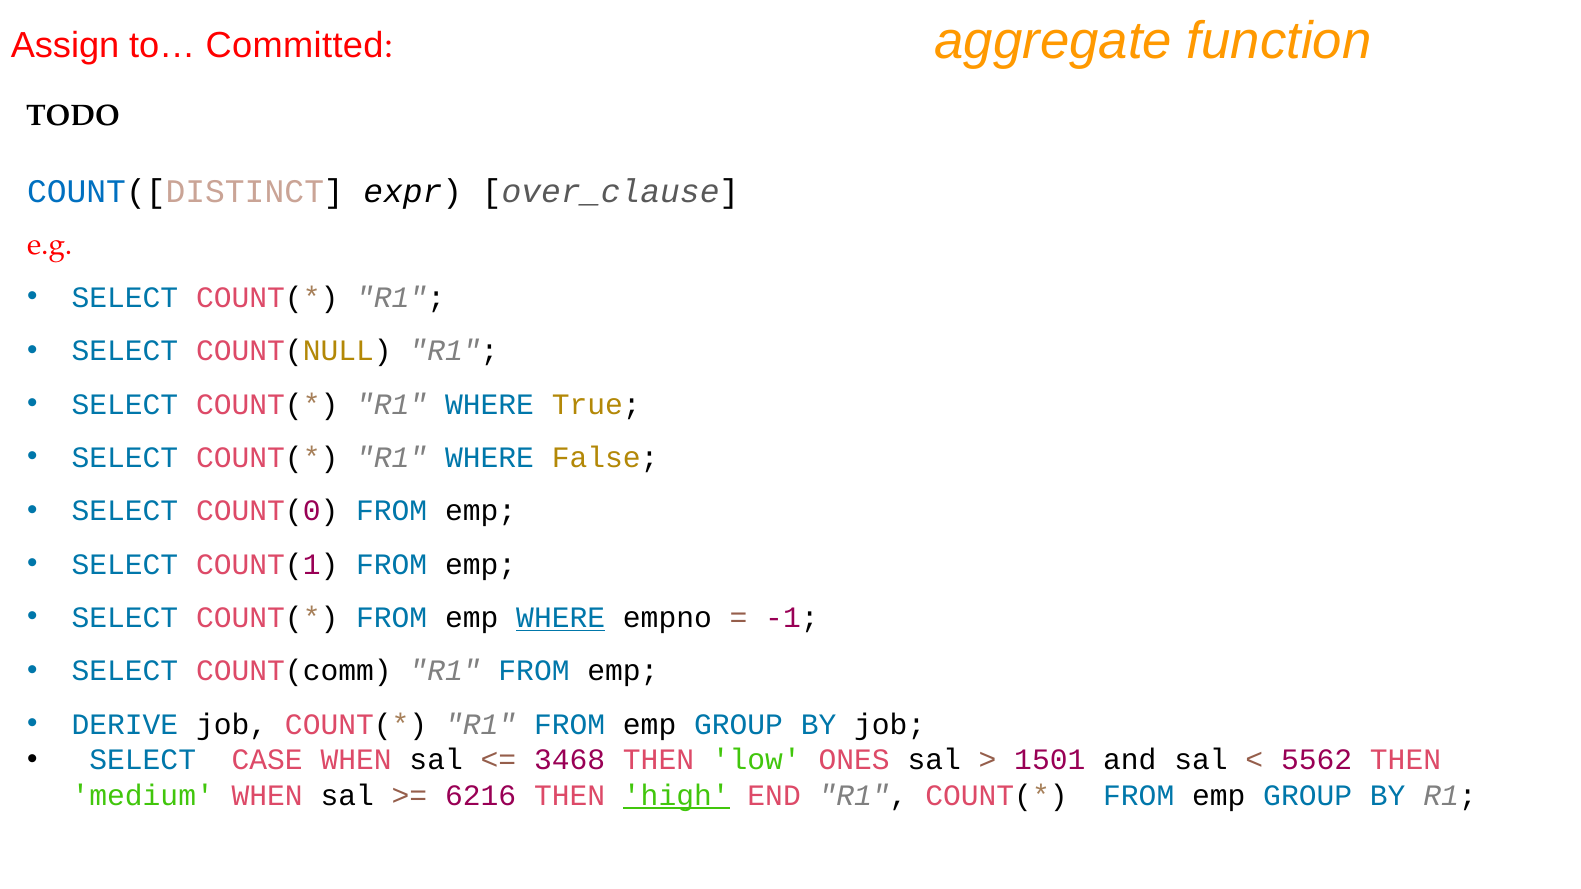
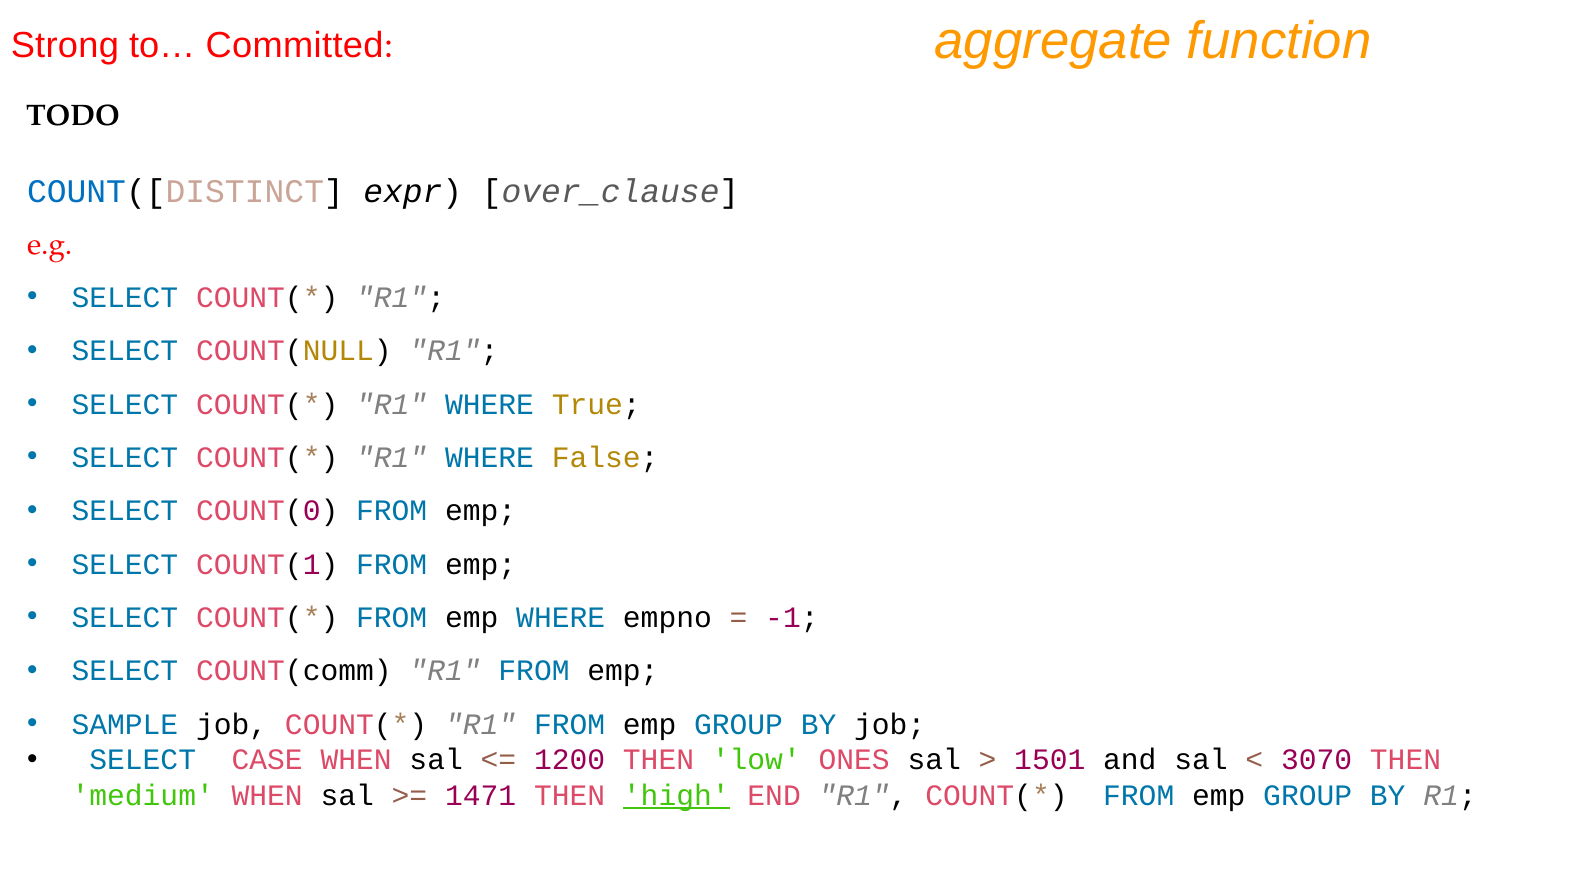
Assign: Assign -> Strong (65, 45)
WHERE underline: present -> none (561, 618)
DERIVE: DERIVE -> SAMPLE (125, 725)
3468: 3468 -> 1200 (570, 760)
5562: 5562 -> 3070 (1317, 760)
6216: 6216 -> 1471 (481, 796)
